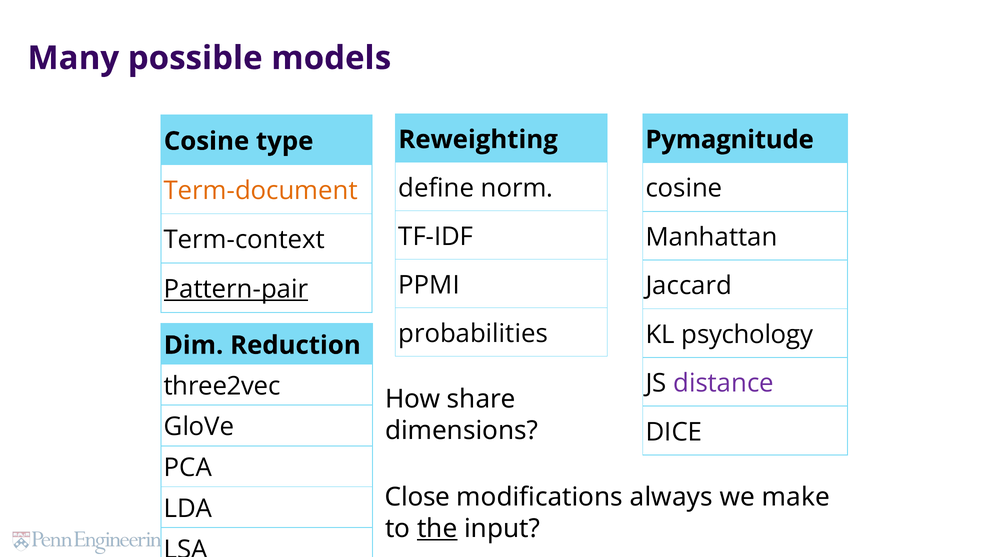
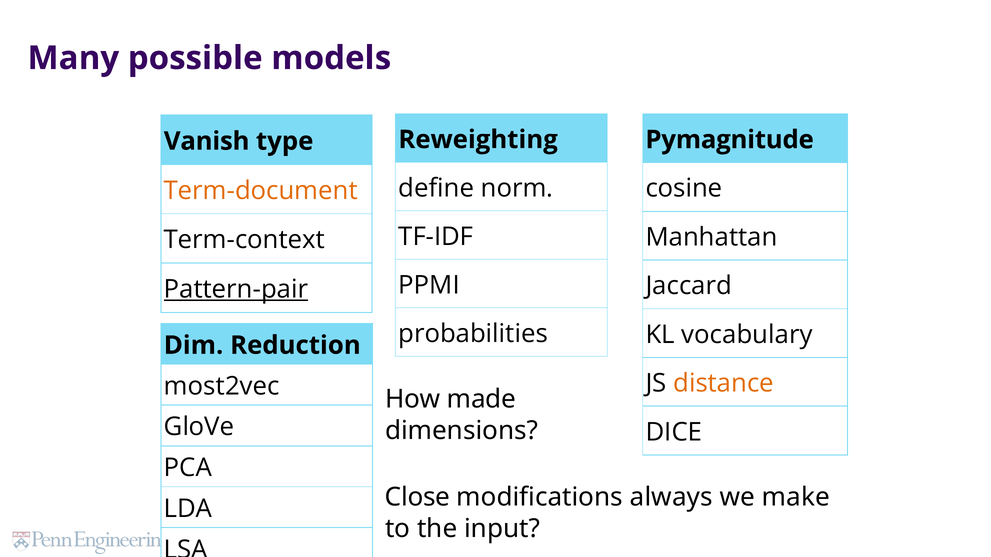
Cosine: Cosine -> Vanish (207, 141)
psychology: psychology -> vocabulary (747, 335)
distance colour: purple -> orange (724, 384)
three2vec: three2vec -> most2vec (222, 386)
share: share -> made (481, 400)
the underline: present -> none (437, 529)
